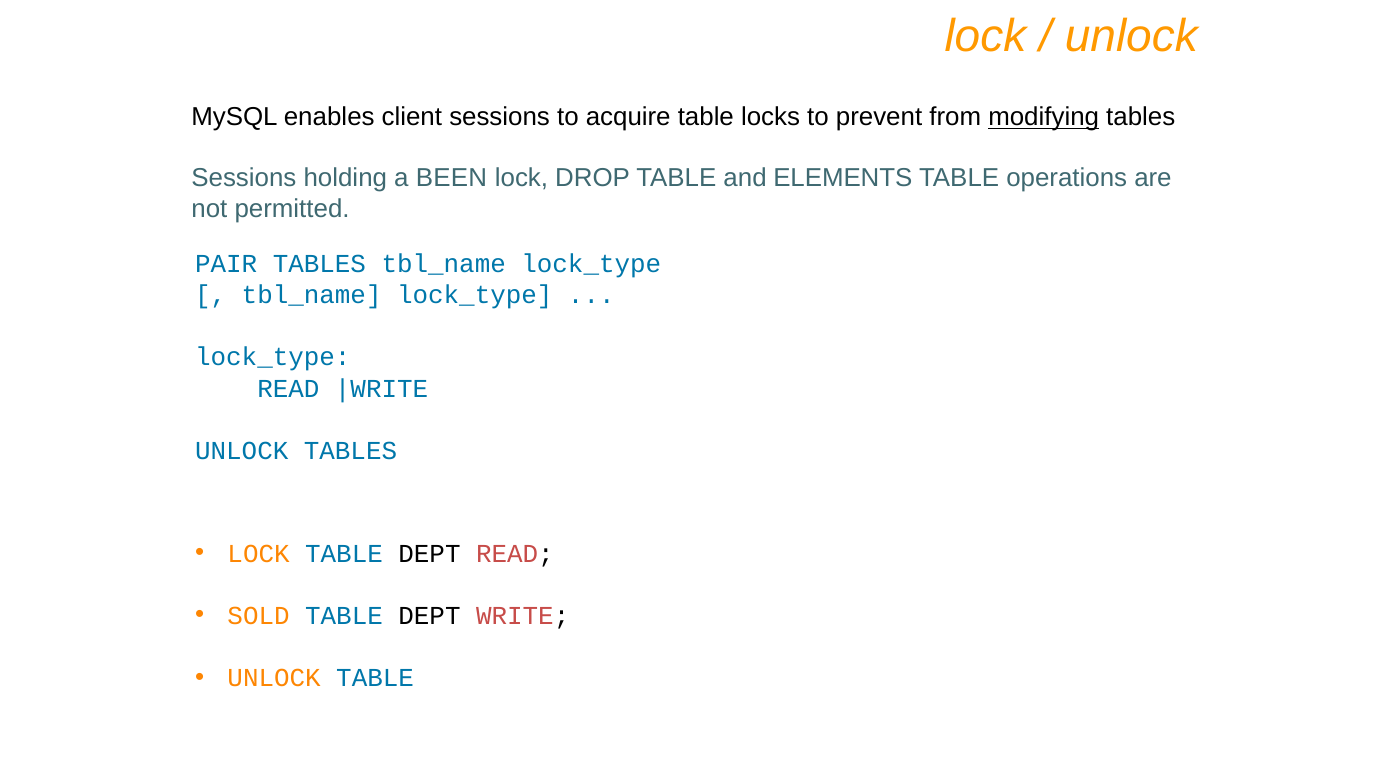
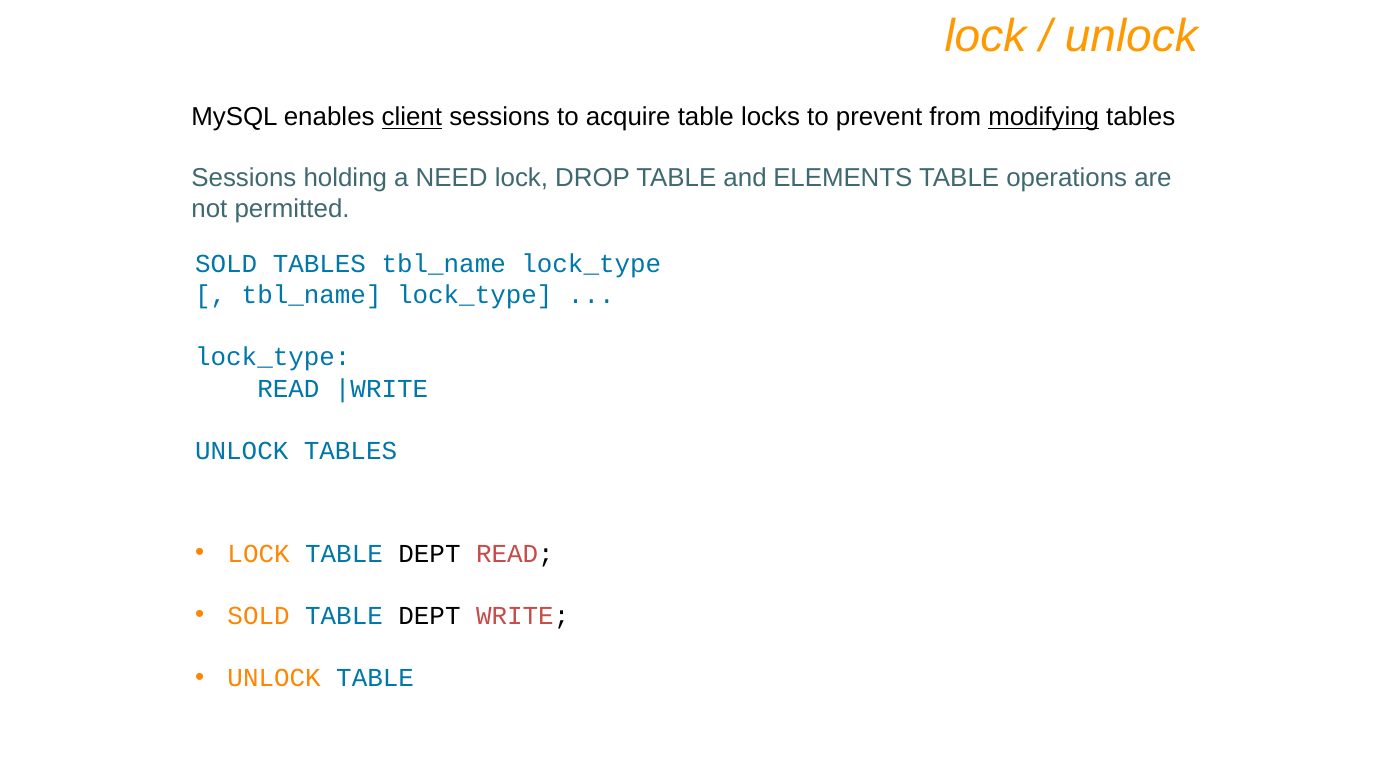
client underline: none -> present (412, 117)
BEEN: BEEN -> NEED (452, 178)
PAIR: PAIR -> SOLD (226, 264)
